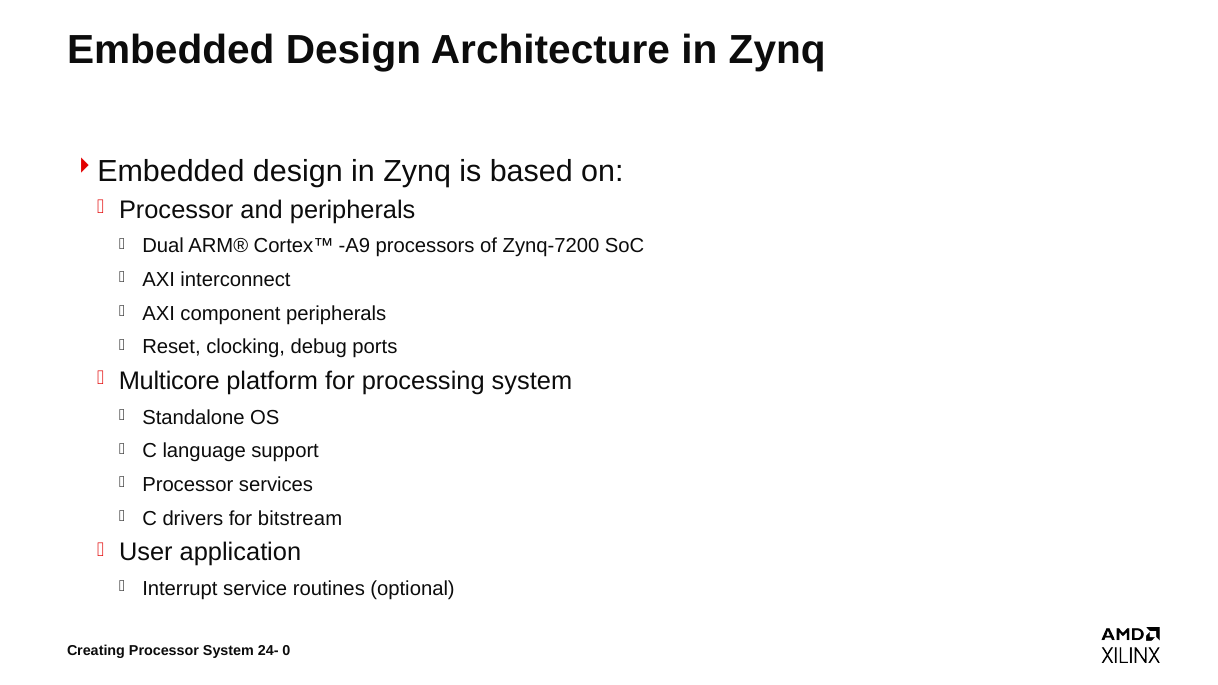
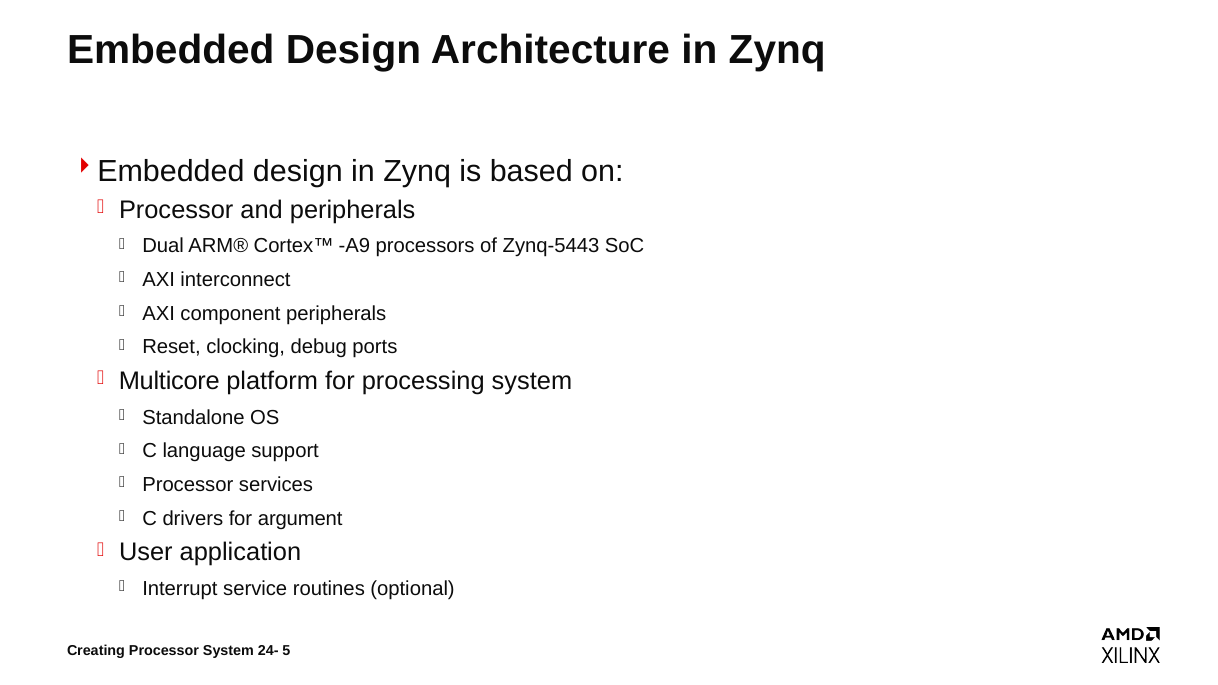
Zynq-7200: Zynq-7200 -> Zynq-5443 (551, 246)
bitstream: bitstream -> argument (300, 519)
0: 0 -> 5 (286, 651)
